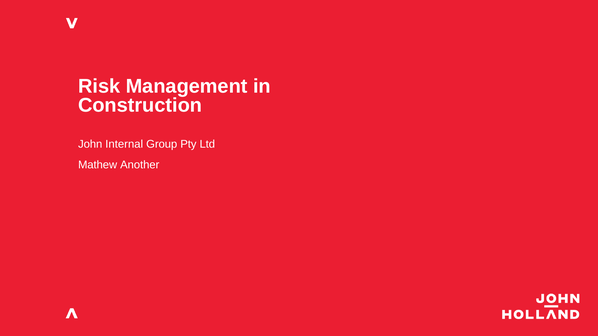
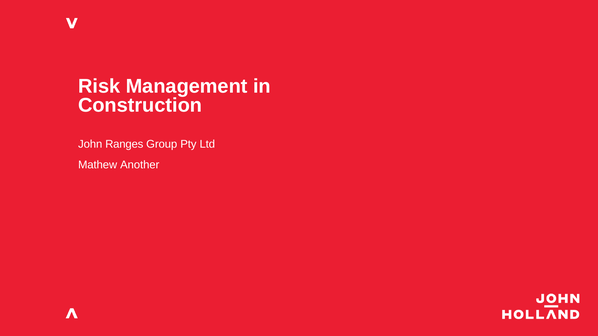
Internal: Internal -> Ranges (124, 144)
